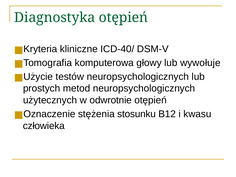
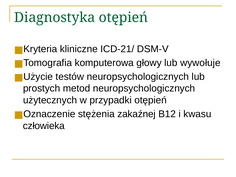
ICD-40/: ICD-40/ -> ICD-21/ (117, 49)
odwrotnie: odwrotnie -> przypadki (111, 100)
stosunku: stosunku -> zakaźnej (137, 114)
